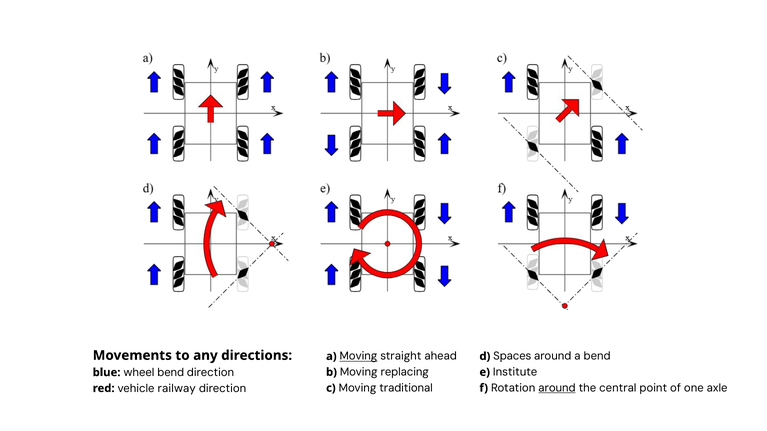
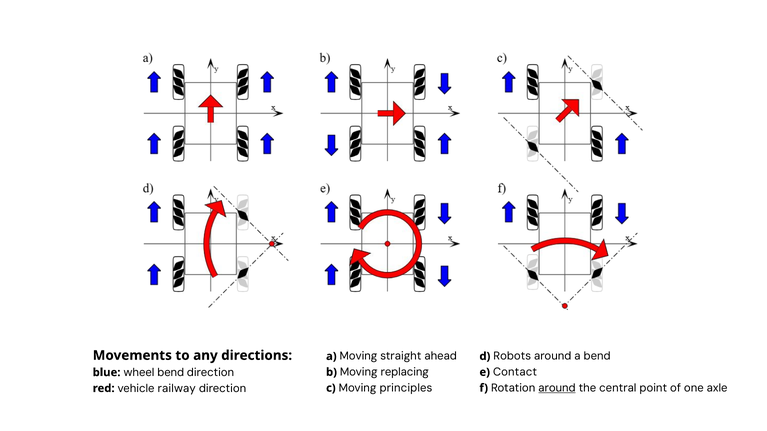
Moving underline: present -> none (358, 357)
Spaces: Spaces -> Robots (512, 357)
Institute: Institute -> Contact (515, 372)
traditional: traditional -> principles (406, 388)
